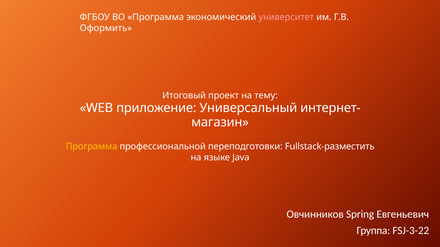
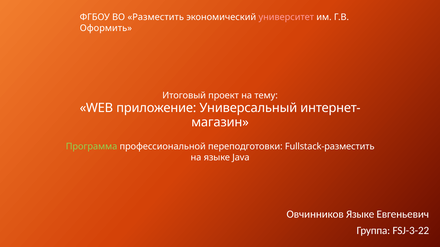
ВО Программа: Программа -> Разместить (156, 17)
Программа colour: yellow -> light green (92, 147)
Овчинников Spring: Spring -> Языке (360, 215)
